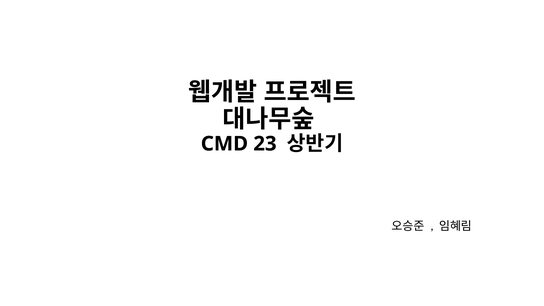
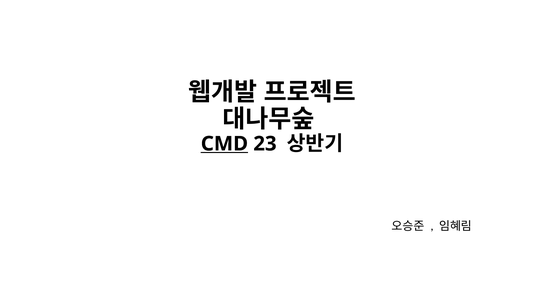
CMD underline: none -> present (224, 144)
